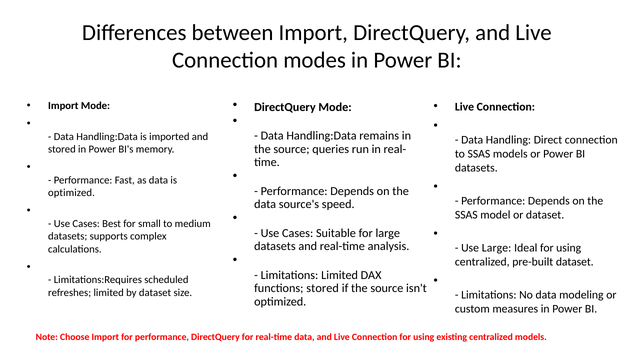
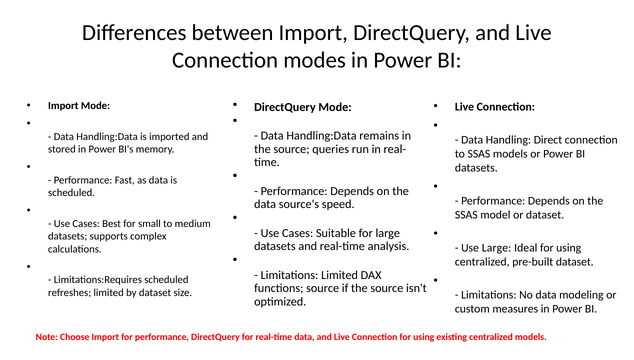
optimized: optimized -> scheduled (72, 193)
functions stored: stored -> source (323, 289)
